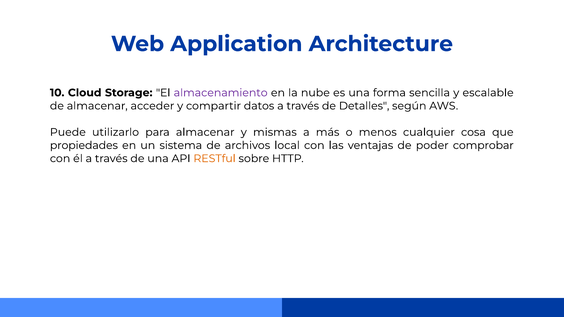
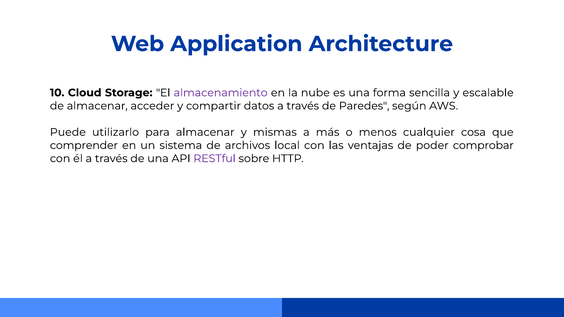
Detalles: Detalles -> Paredes (364, 106)
propiedades: propiedades -> comprender (84, 145)
RESTful colour: orange -> purple (215, 159)
